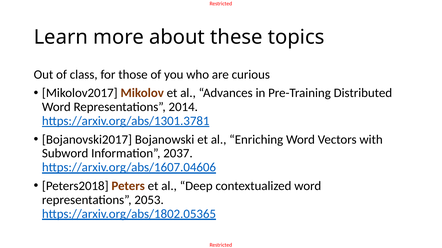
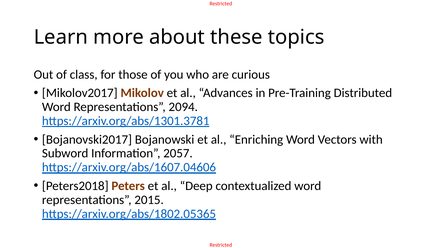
2014: 2014 -> 2094 (183, 107)
2037: 2037 -> 2057 (178, 154)
2053: 2053 -> 2015 (149, 200)
